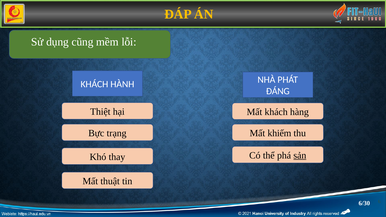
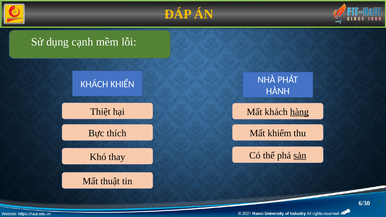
cũng: cũng -> cạnh (82, 42)
HÀNH: HÀNH -> KHIỂN (122, 84)
ĐÁNG: ĐÁNG -> HÀNH (278, 91)
hàng underline: none -> present (299, 112)
trạng: trạng -> thích (117, 133)
